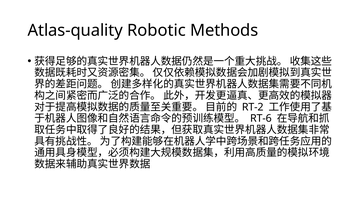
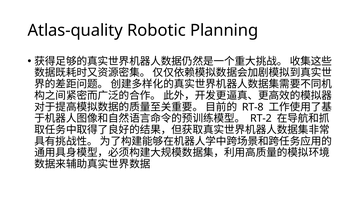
Methods: Methods -> Planning (224, 30)
RT-2: RT-2 -> RT-8 (253, 107)
RT-6: RT-6 -> RT-2 (261, 118)
